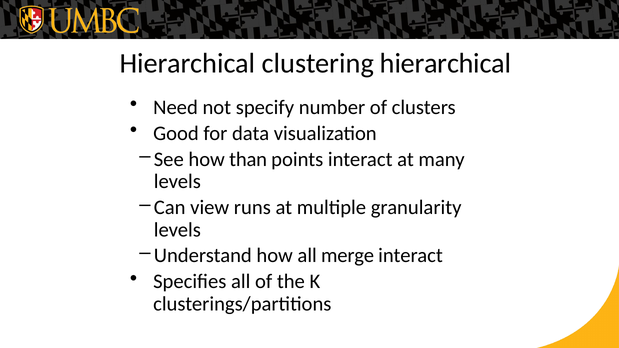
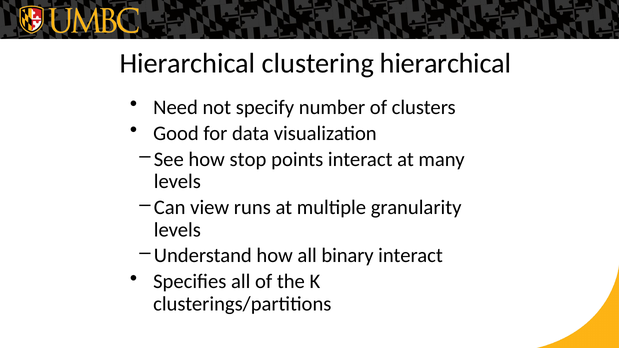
than: than -> stop (248, 159)
merge: merge -> binary (348, 256)
